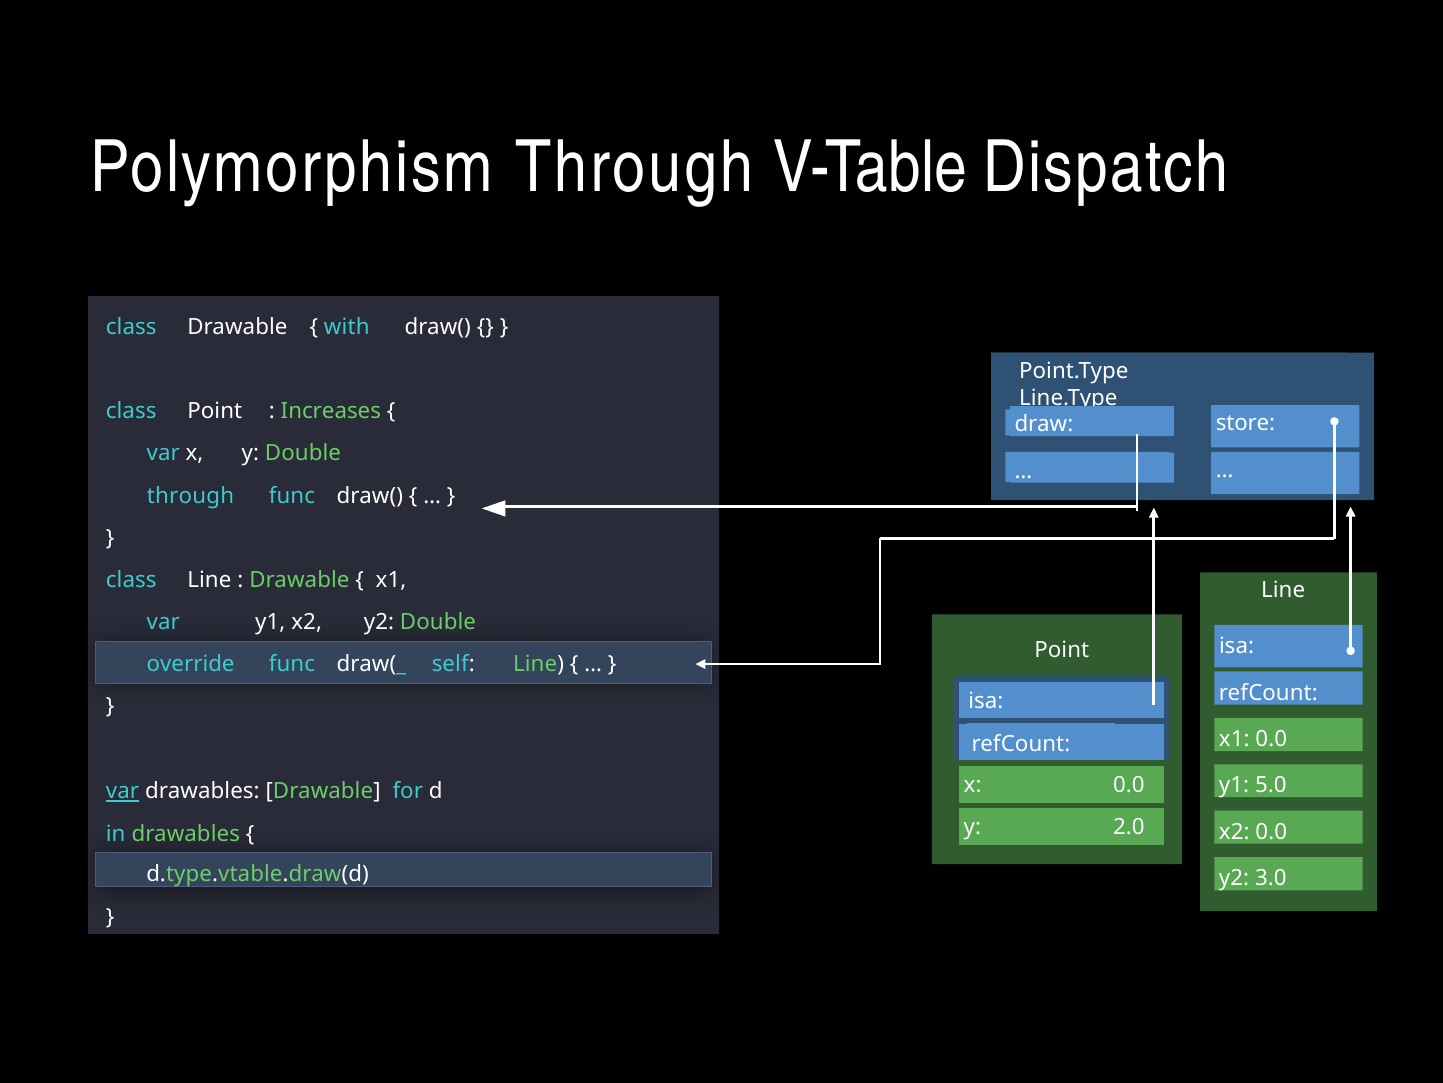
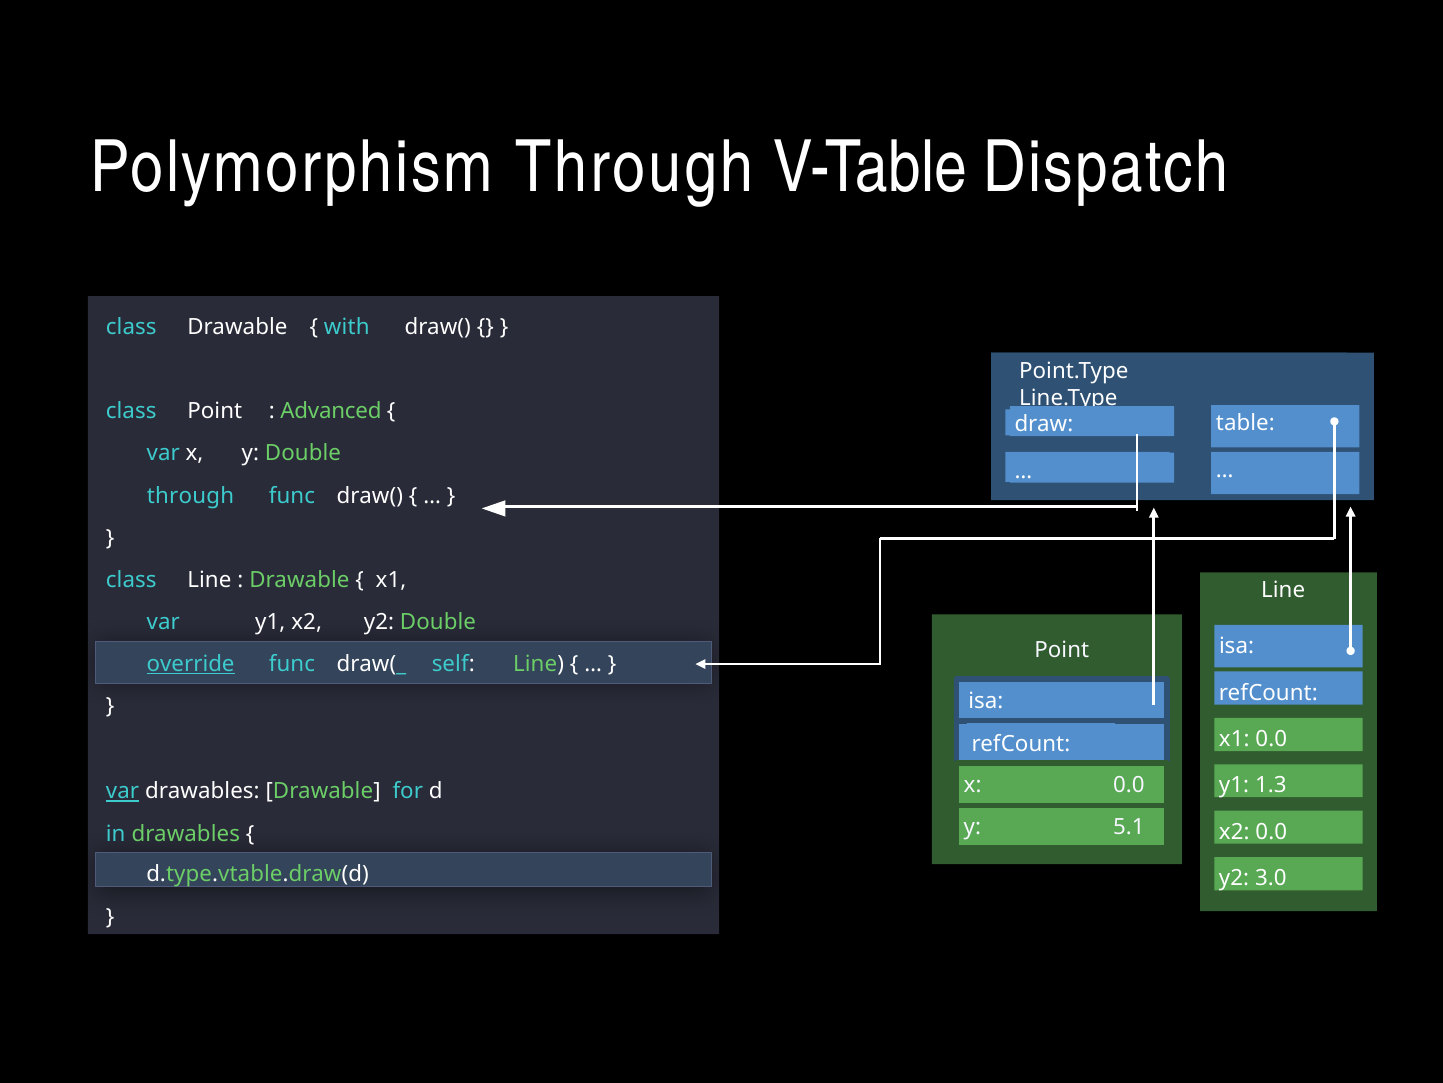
Increases: Increases -> Advanced (331, 411)
store: store -> table (1245, 423)
override underline: none -> present (191, 664)
5.0: 5.0 -> 1.3 (1271, 785)
2.0: 2.0 -> 5.1 (1129, 827)
